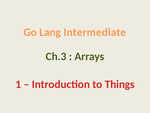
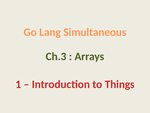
Intermediate: Intermediate -> Simultaneous (95, 32)
